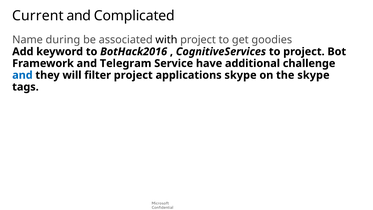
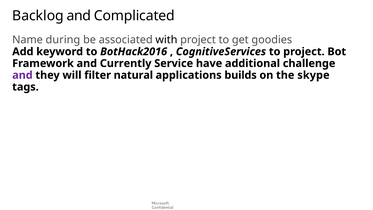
Current: Current -> Backlog (38, 16)
Telegram: Telegram -> Currently (126, 63)
and colour: blue -> purple (22, 75)
filter project: project -> natural (133, 75)
applications skype: skype -> builds (241, 75)
